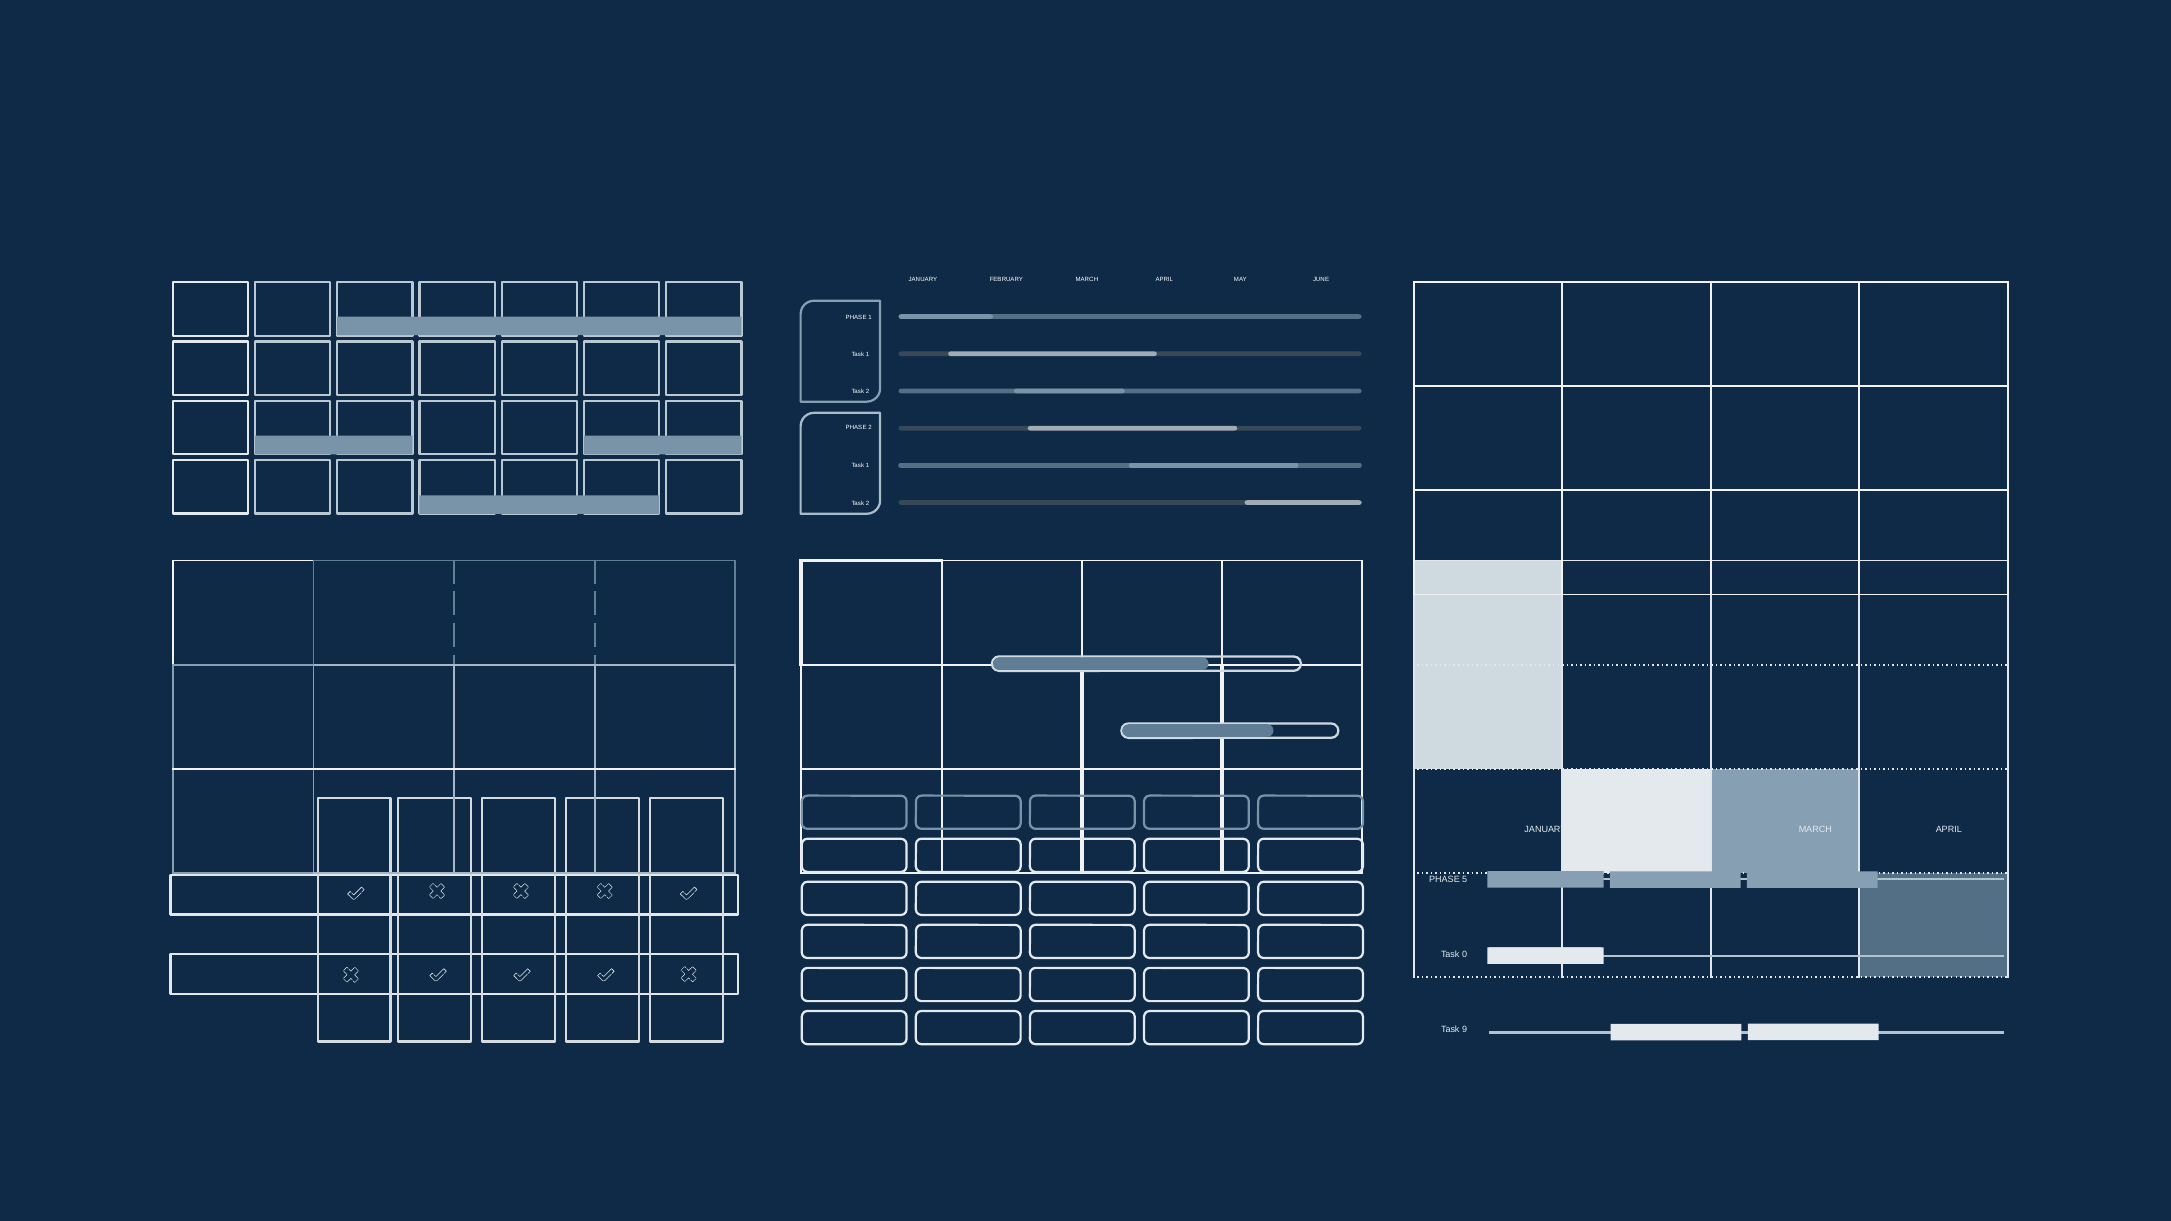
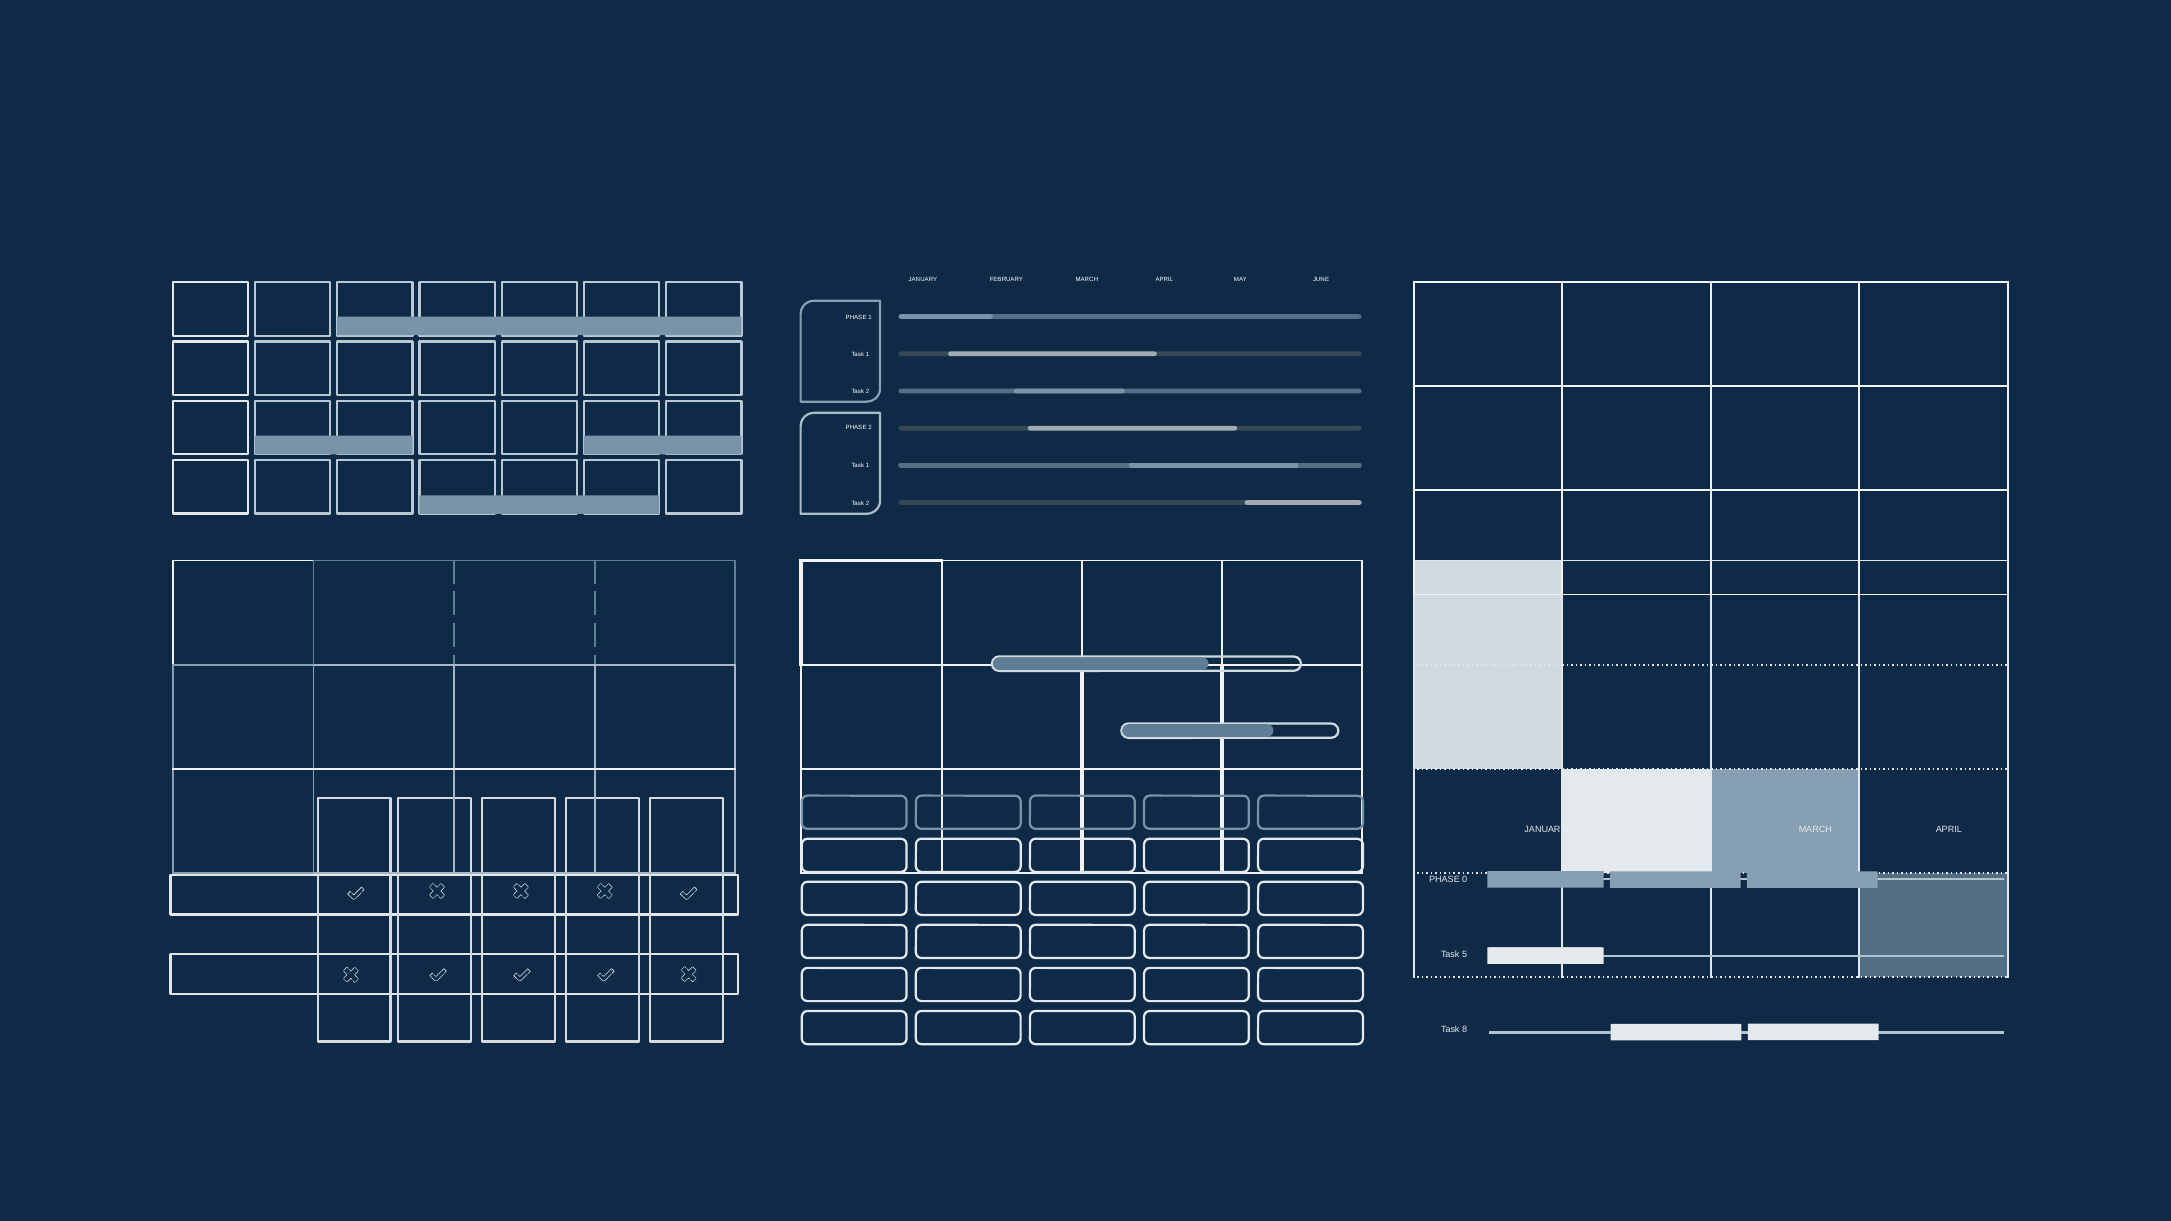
5: 5 -> 0 (1465, 880)
0: 0 -> 5 (1465, 955)
9: 9 -> 8 (1465, 1030)
